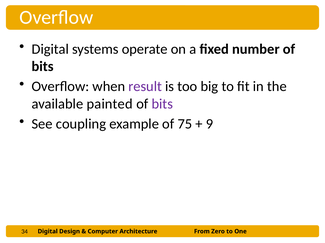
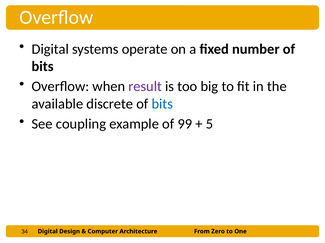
painted: painted -> discrete (110, 104)
bits colour: purple -> blue (162, 104)
75: 75 -> 99 (185, 124)
9: 9 -> 5 (210, 124)
